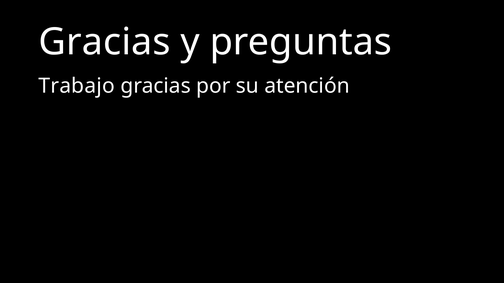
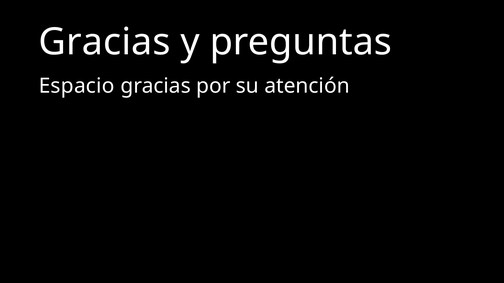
Trabajo: Trabajo -> Espacio (77, 86)
